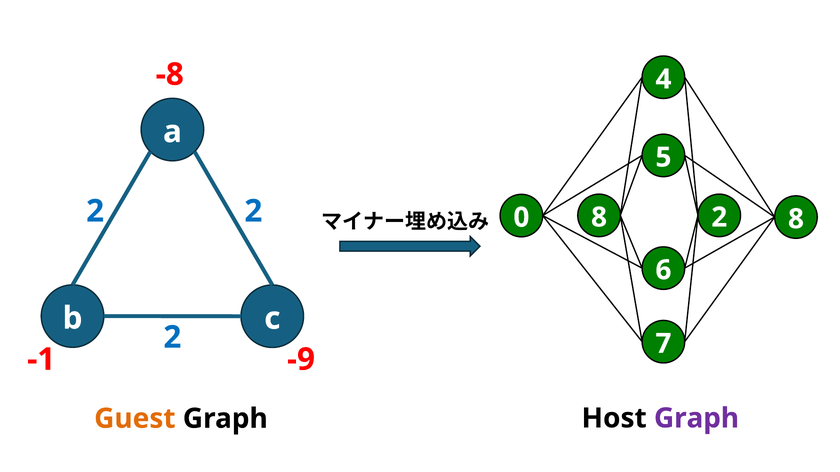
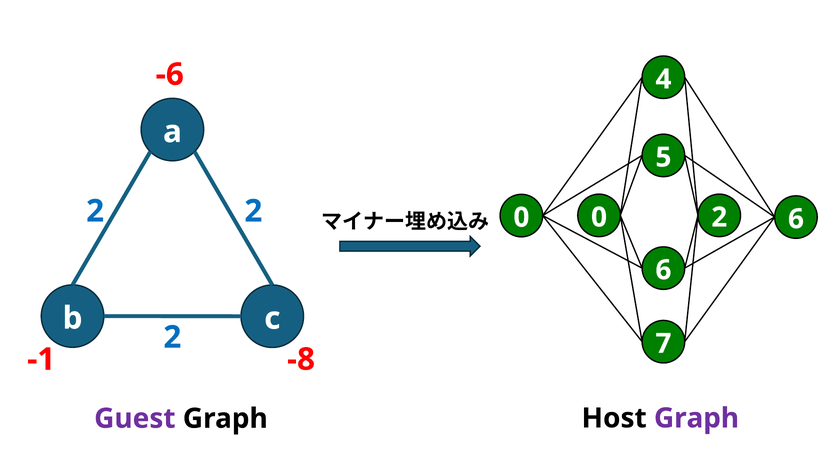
-8: -8 -> -6 (170, 75)
0 8: 8 -> 0 (599, 218)
2 8: 8 -> 6 (796, 219)
-9: -9 -> -8 (301, 360)
Guest colour: orange -> purple (135, 419)
